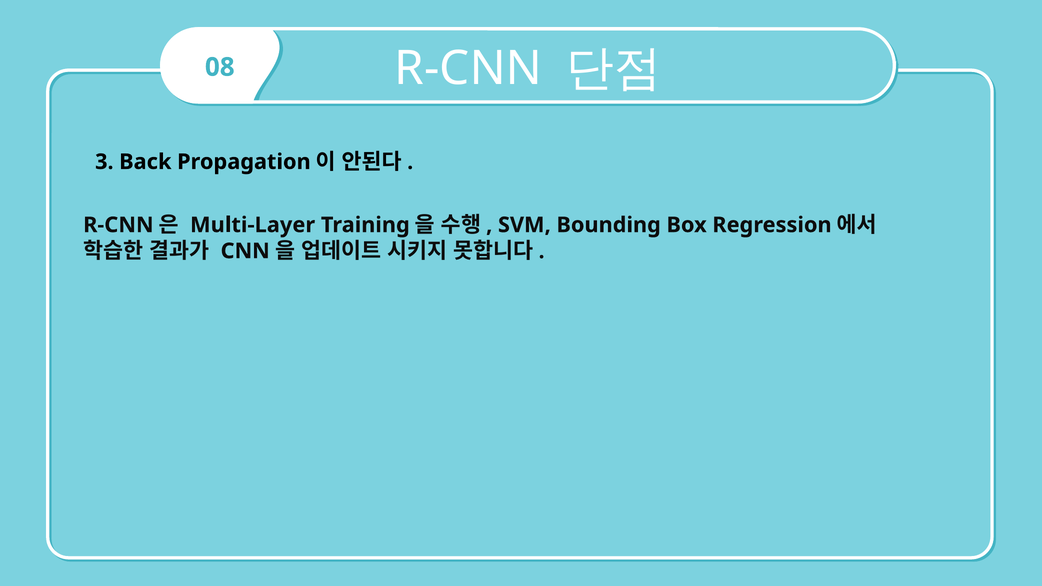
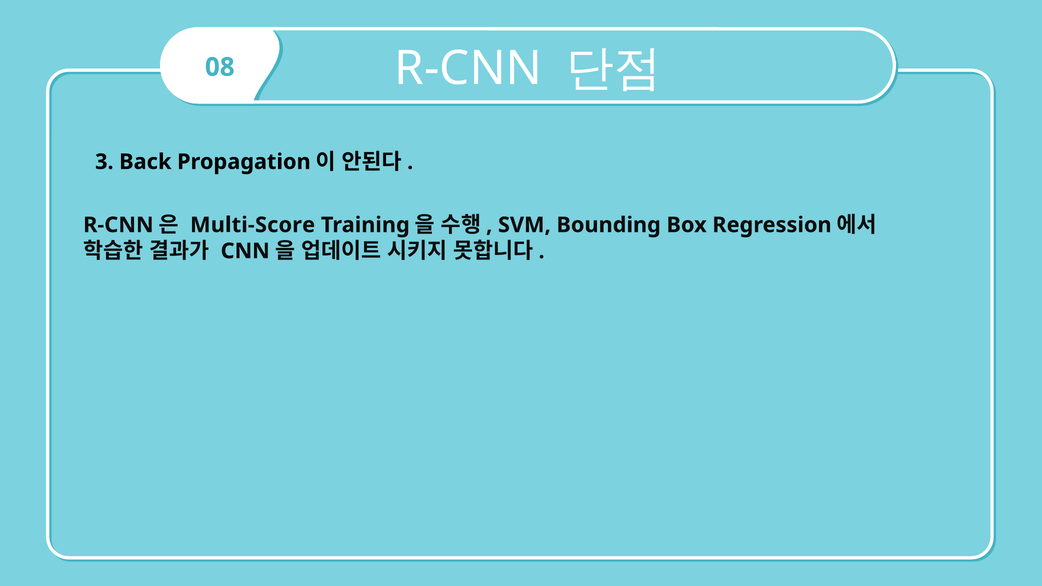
Multi-Layer: Multi-Layer -> Multi-Score (253, 225)
